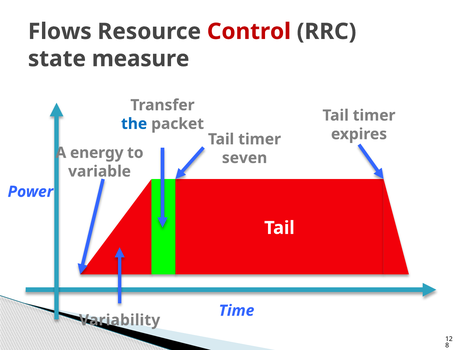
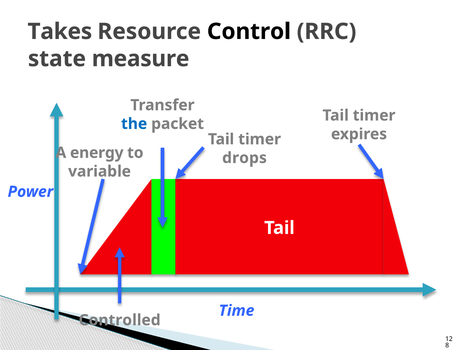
Flows: Flows -> Takes (60, 31)
Control colour: red -> black (249, 31)
seven: seven -> drops (244, 158)
Variability: Variability -> Controlled (120, 320)
